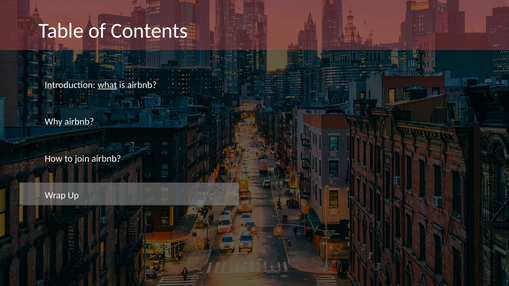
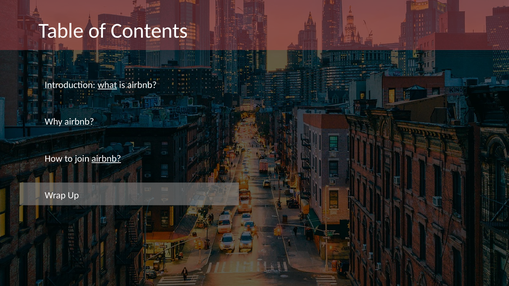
airbnb underline: none -> present (106, 159)
